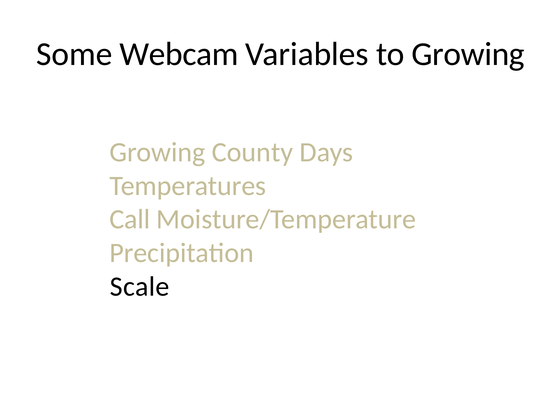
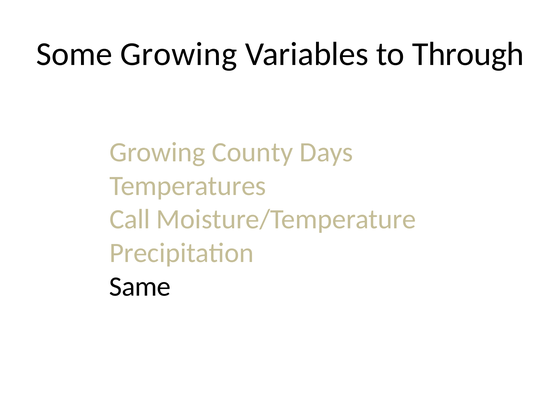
Some Webcam: Webcam -> Growing (179, 54)
to Growing: Growing -> Through (468, 54)
Scale: Scale -> Same (140, 287)
